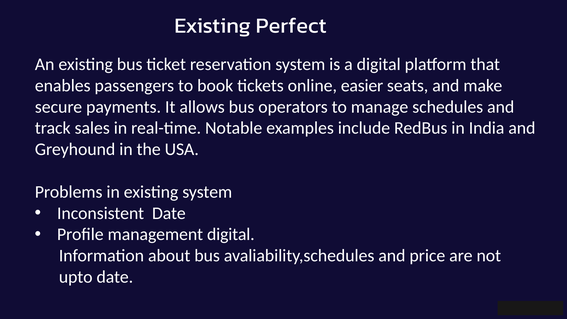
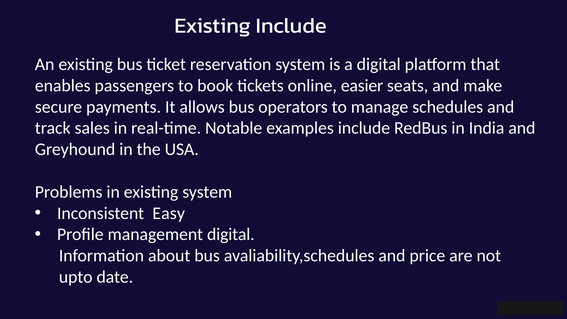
Existing Perfect: Perfect -> Include (291, 26)
Inconsistent Date: Date -> Easy (169, 213)
